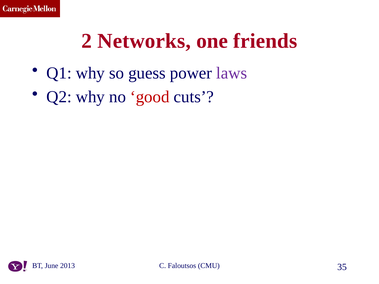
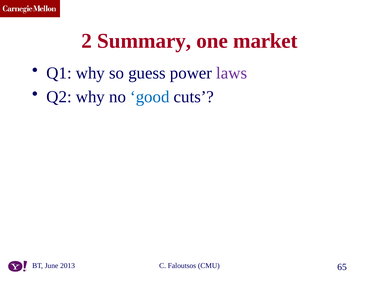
Networks: Networks -> Summary (144, 41)
friends: friends -> market (265, 41)
good colour: red -> blue (150, 97)
35: 35 -> 65 (342, 267)
